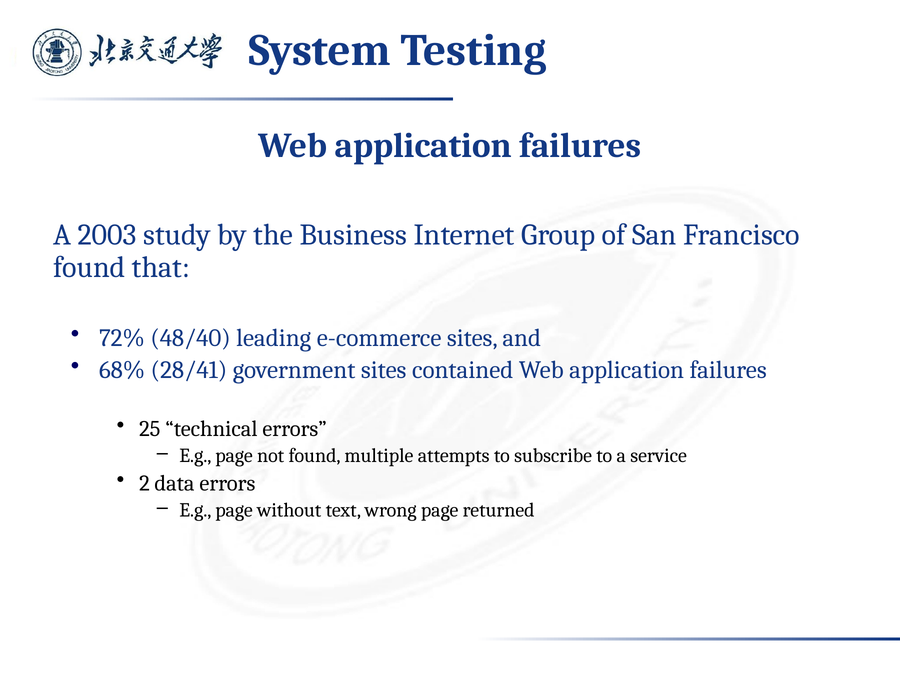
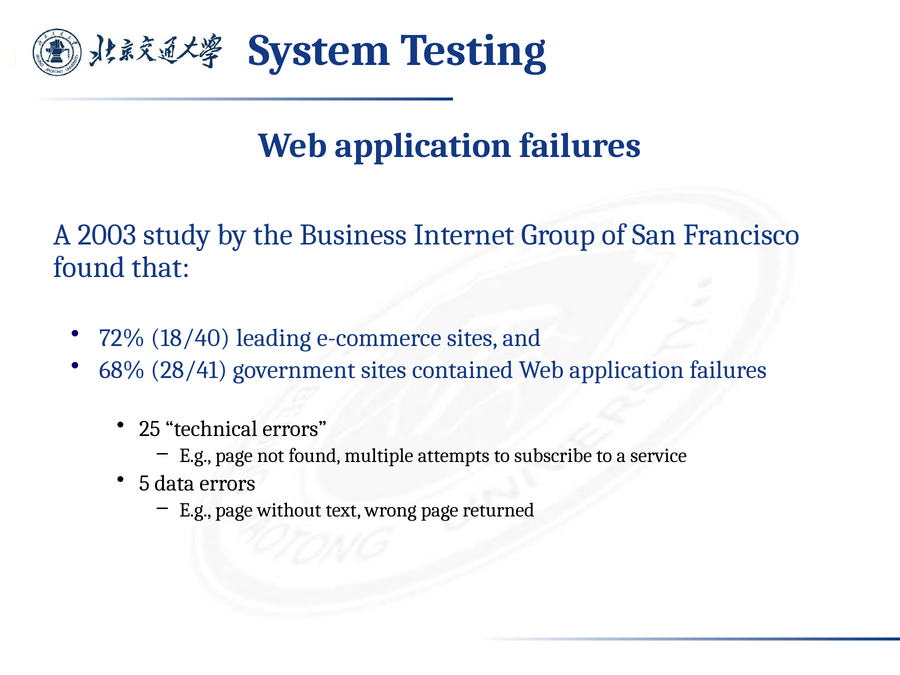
48/40: 48/40 -> 18/40 (190, 338)
2: 2 -> 5 (144, 483)
